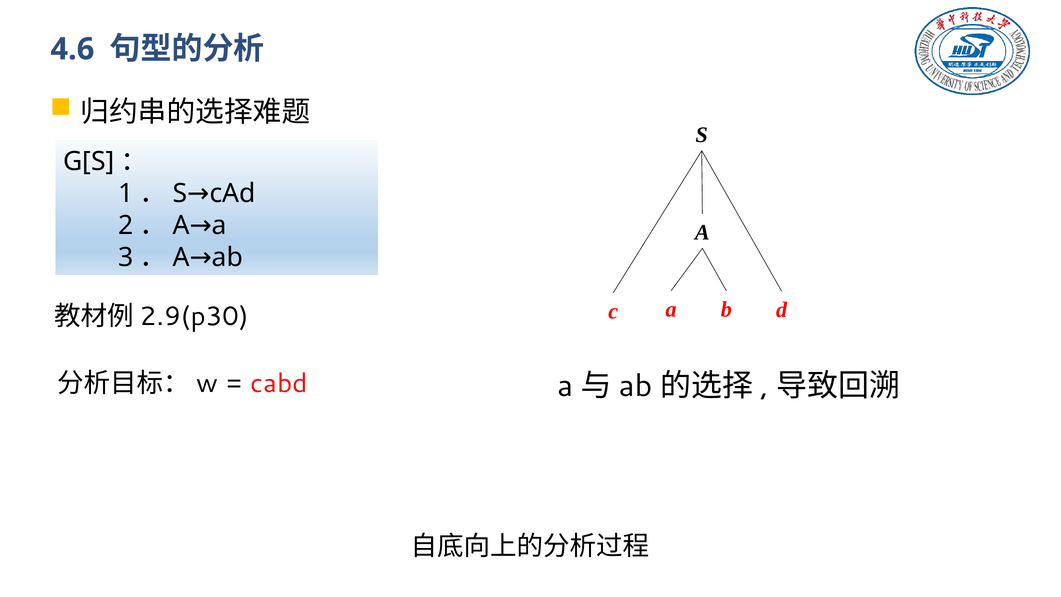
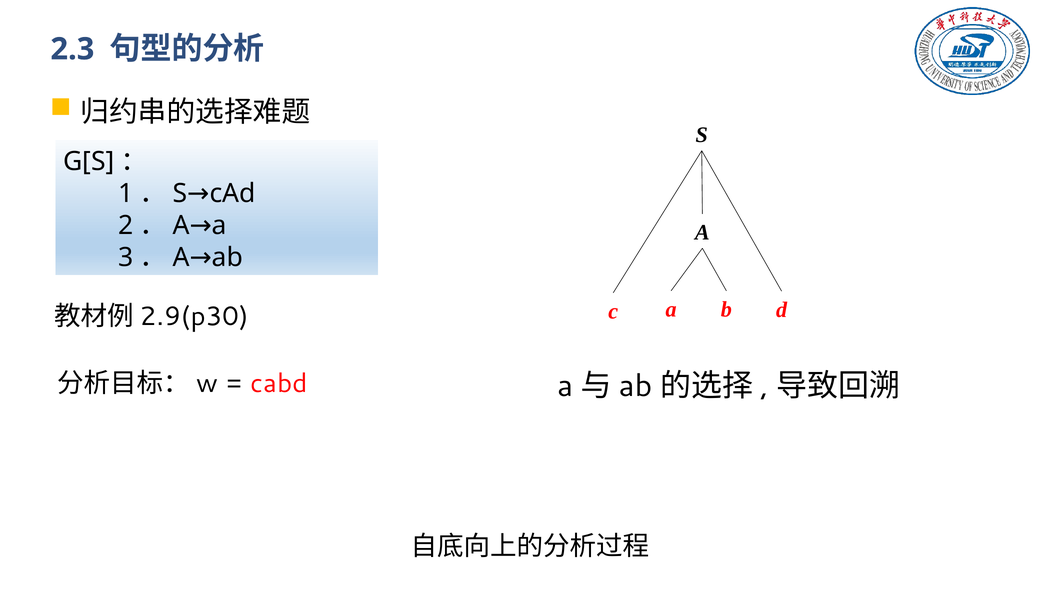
4.6: 4.6 -> 2.3 (72, 49)
